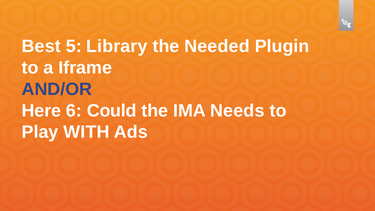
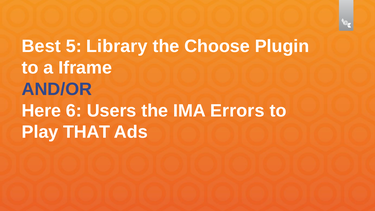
Needed: Needed -> Choose (217, 46)
Could: Could -> Users (112, 111)
Needs: Needs -> Errors (237, 111)
WITH: WITH -> THAT (87, 132)
